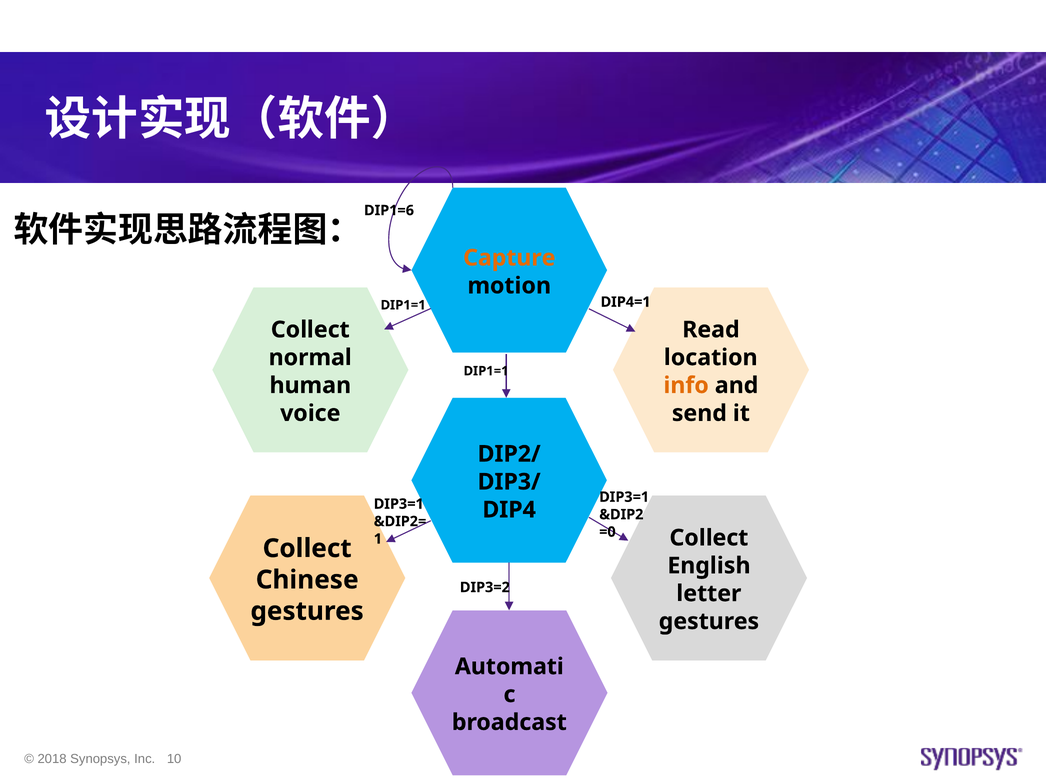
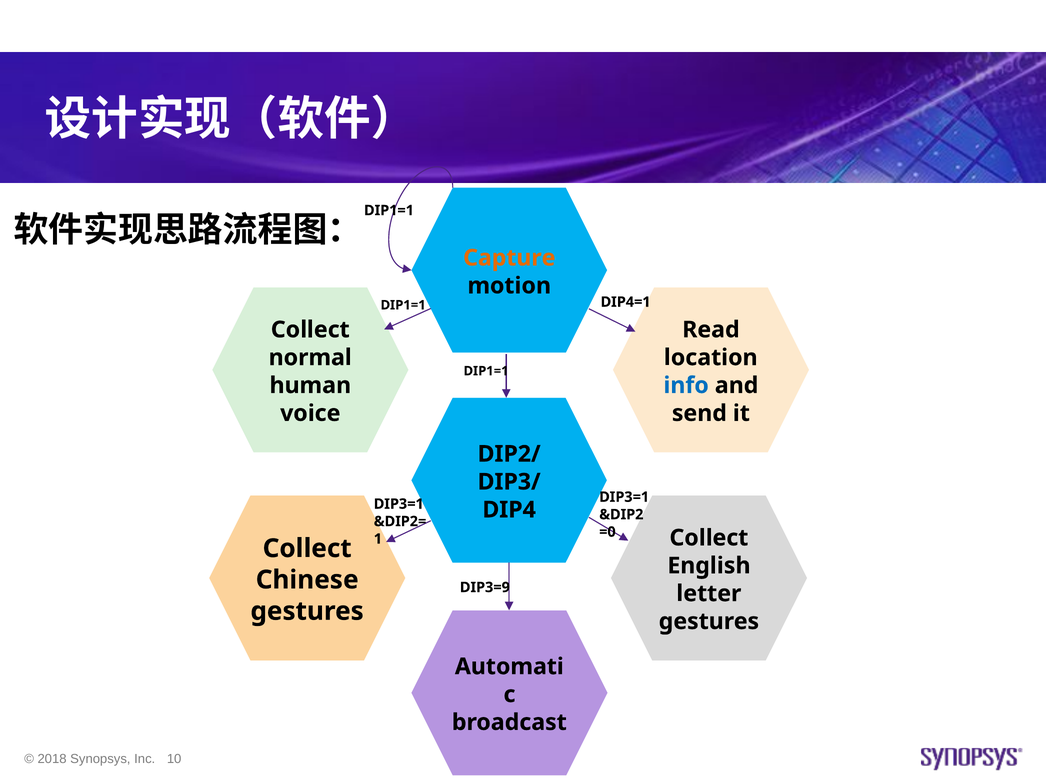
DIP1=6: DIP1=6 -> DIP1=1 (389, 211)
info colour: orange -> blue (686, 386)
DIP3=2: DIP3=2 -> DIP3=9 (485, 588)
